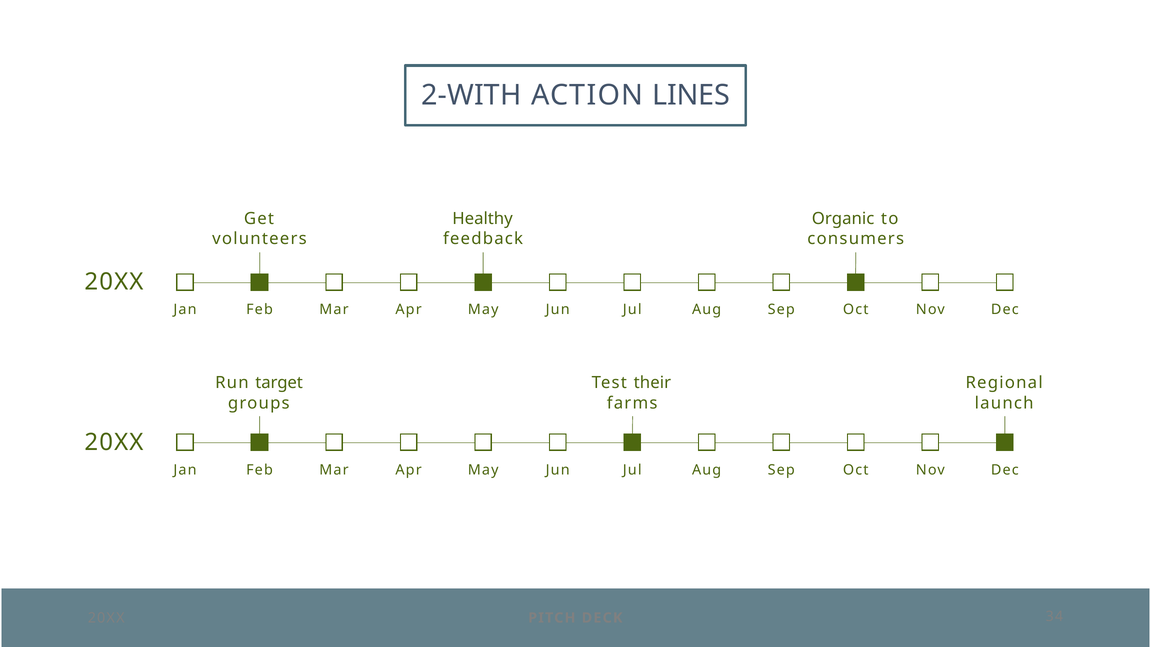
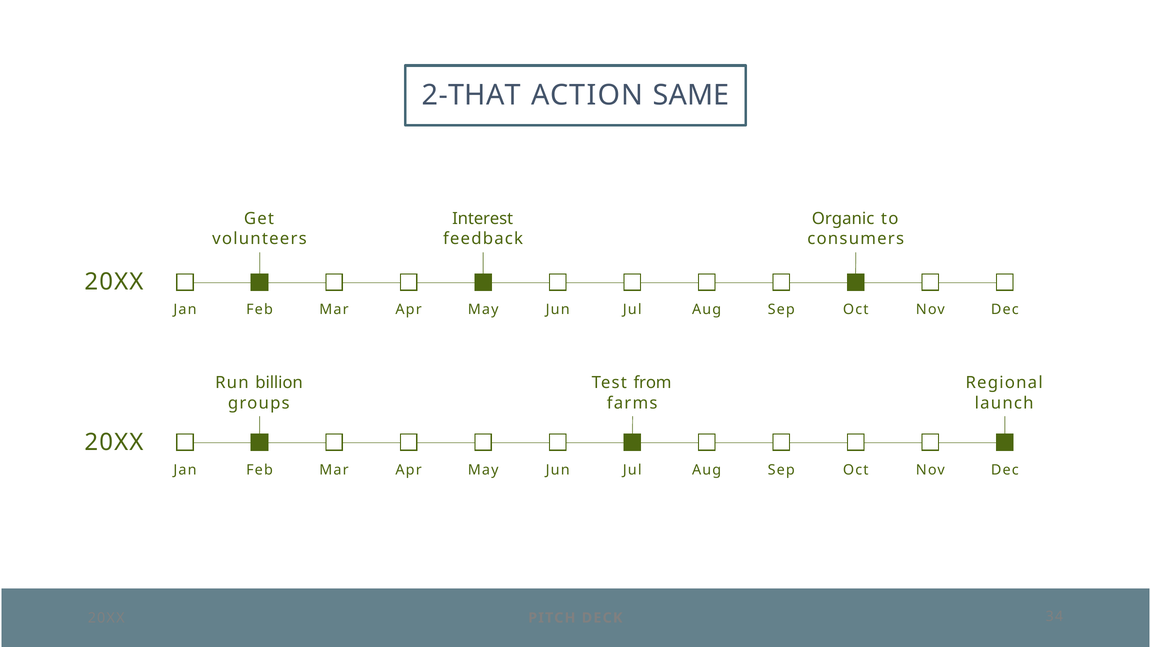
2-WITH: 2-WITH -> 2-THAT (471, 95)
LINES: LINES -> SAME (691, 95)
Healthy: Healthy -> Interest (483, 219)
target: target -> billion (279, 383)
their: their -> from (653, 383)
